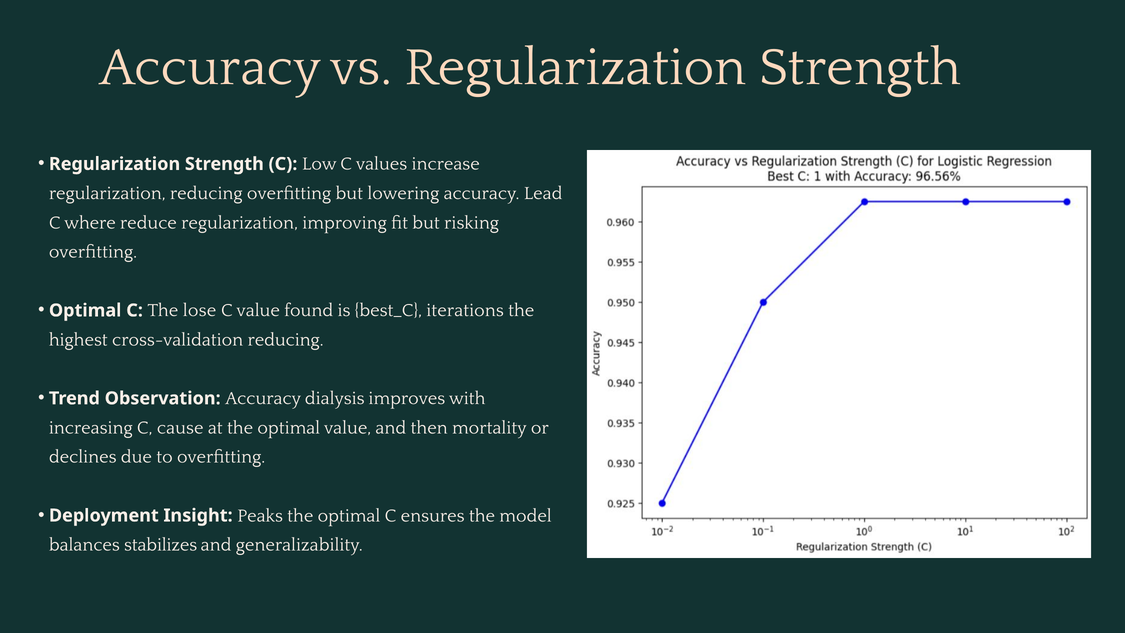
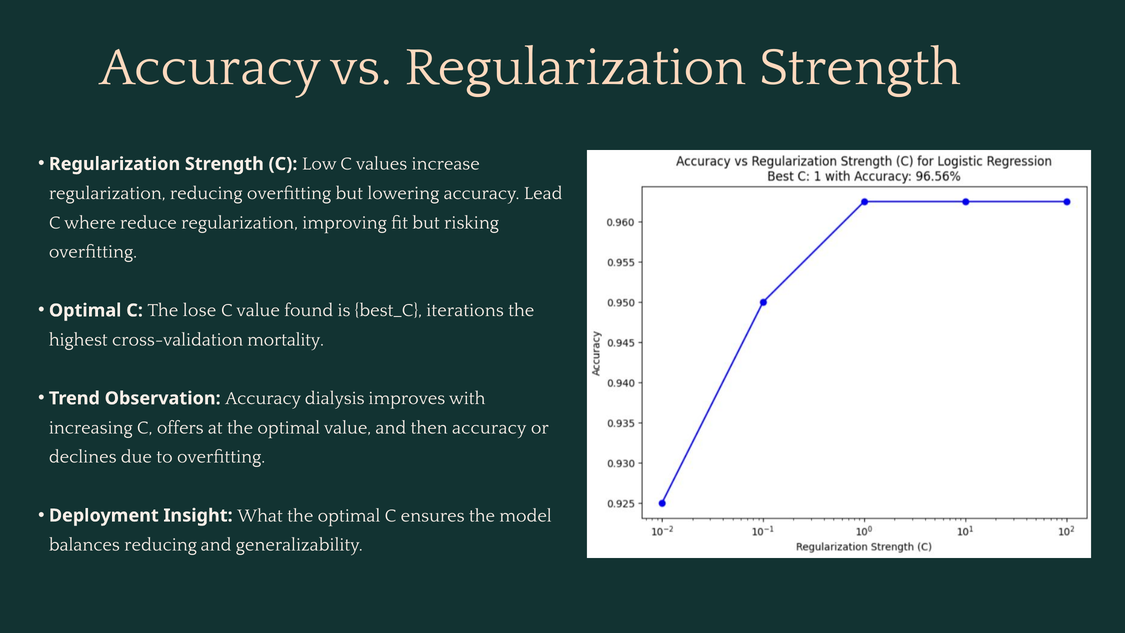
cross-validation reducing: reducing -> mortality (286, 340)
cause: cause -> offers (180, 428)
then mortality: mortality -> accuracy (489, 428)
Peaks: Peaks -> What (260, 515)
balances stabilizes: stabilizes -> reducing (161, 545)
